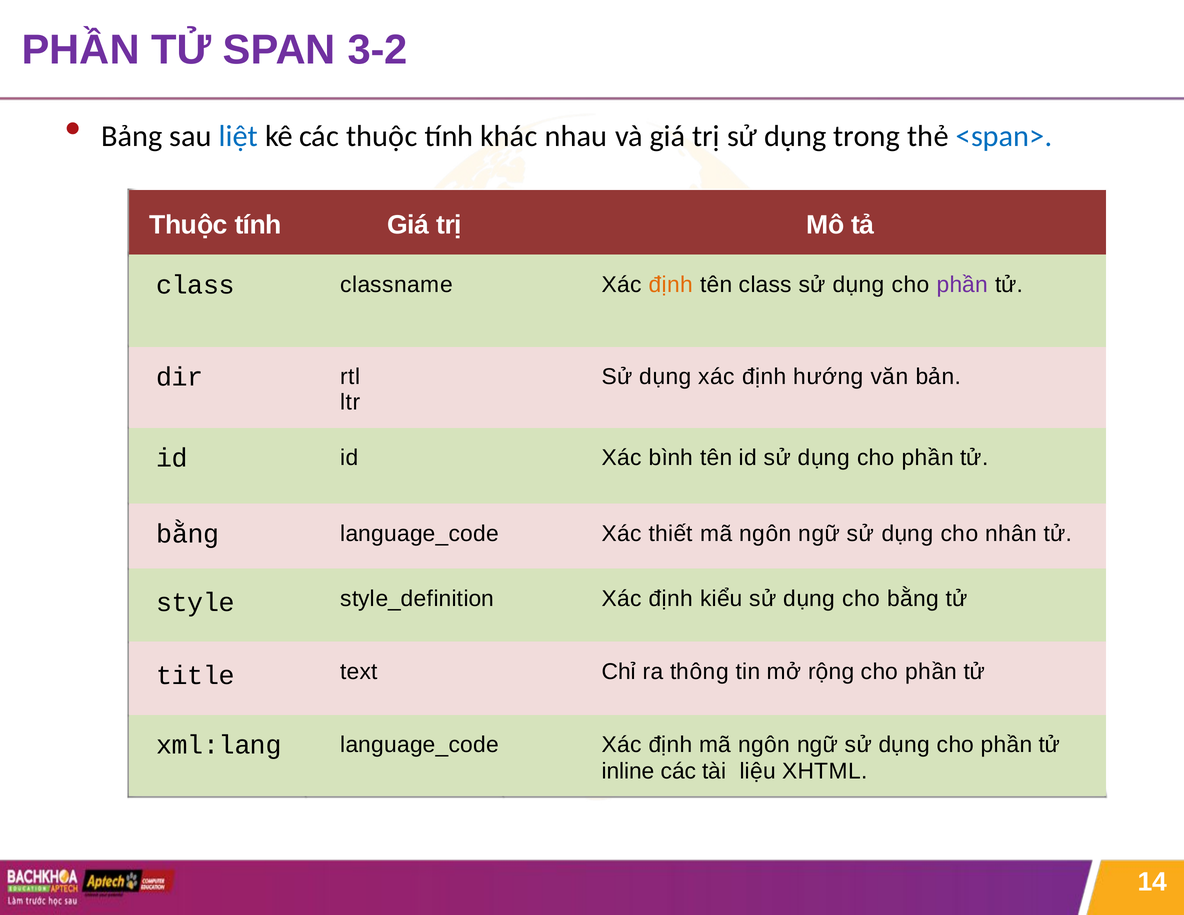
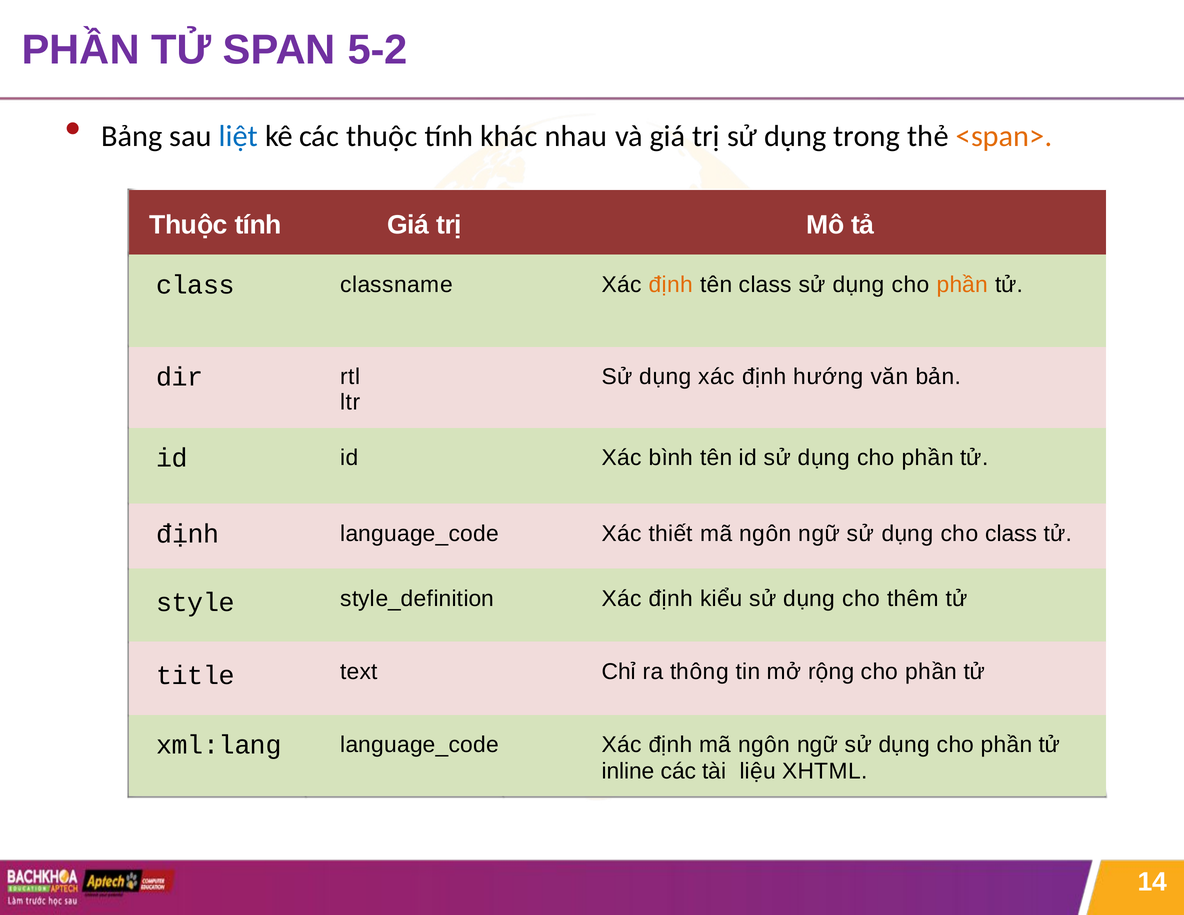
3-2: 3-2 -> 5-2 (378, 50)
<span> colour: blue -> orange (1004, 136)
phần colour: purple -> orange (962, 285)
bằng: bằng -> định (188, 534)
cho nhân: nhân -> class (1011, 533)
cho bằng: bằng -> thêm (913, 598)
